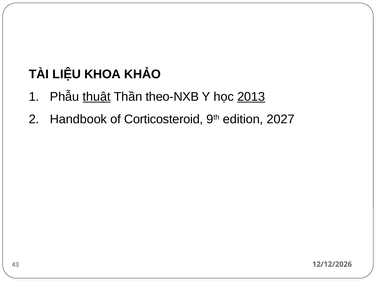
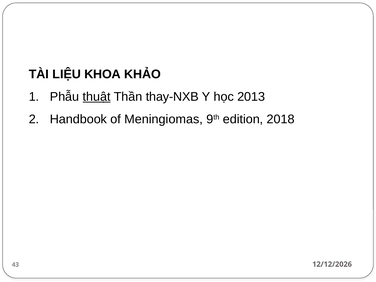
theo-NXB: theo-NXB -> thay-NXB (172, 97)
2013 underline: present -> none (251, 97)
Corticosteroid: Corticosteroid -> Meningiomas (164, 119)
2027: 2027 -> 2018 (281, 119)
